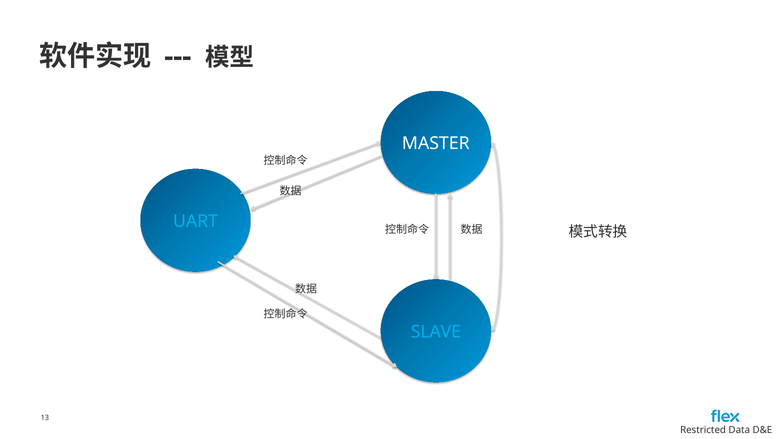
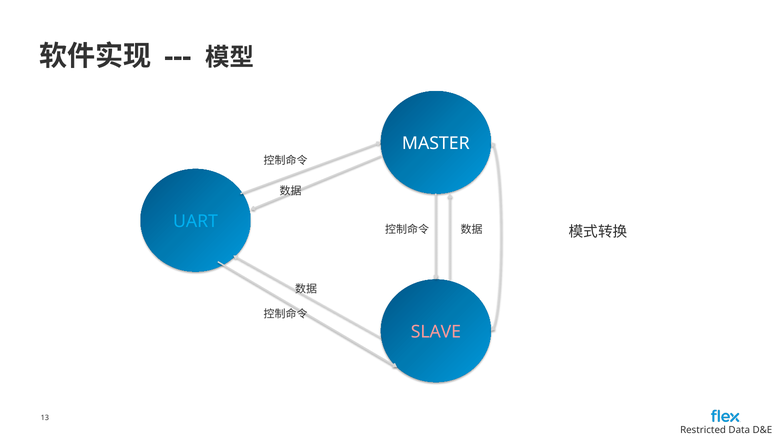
SLAVE colour: light blue -> pink (436, 332)
